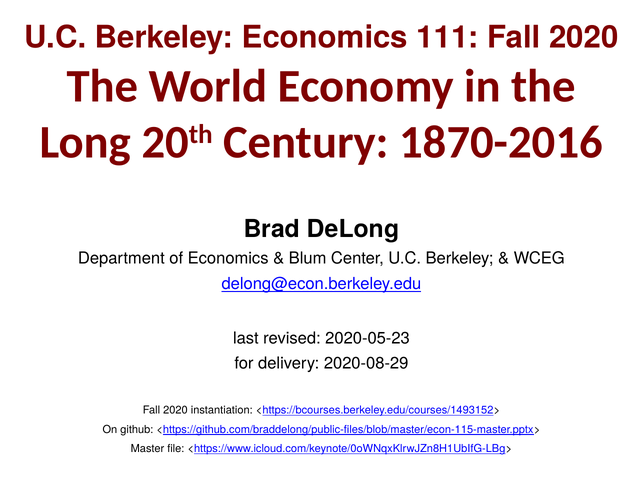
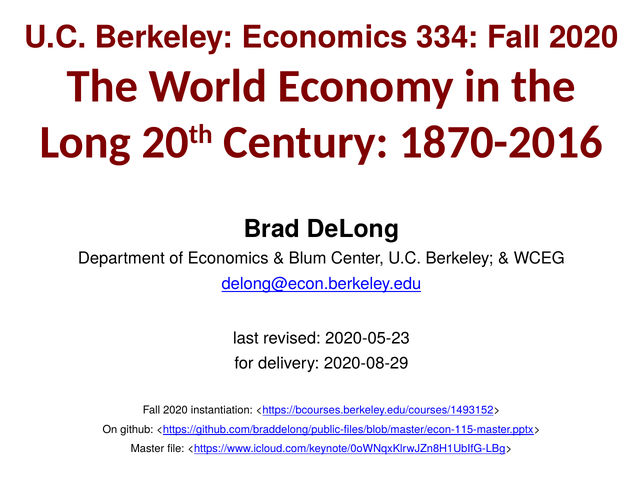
111: 111 -> 334 (448, 37)
